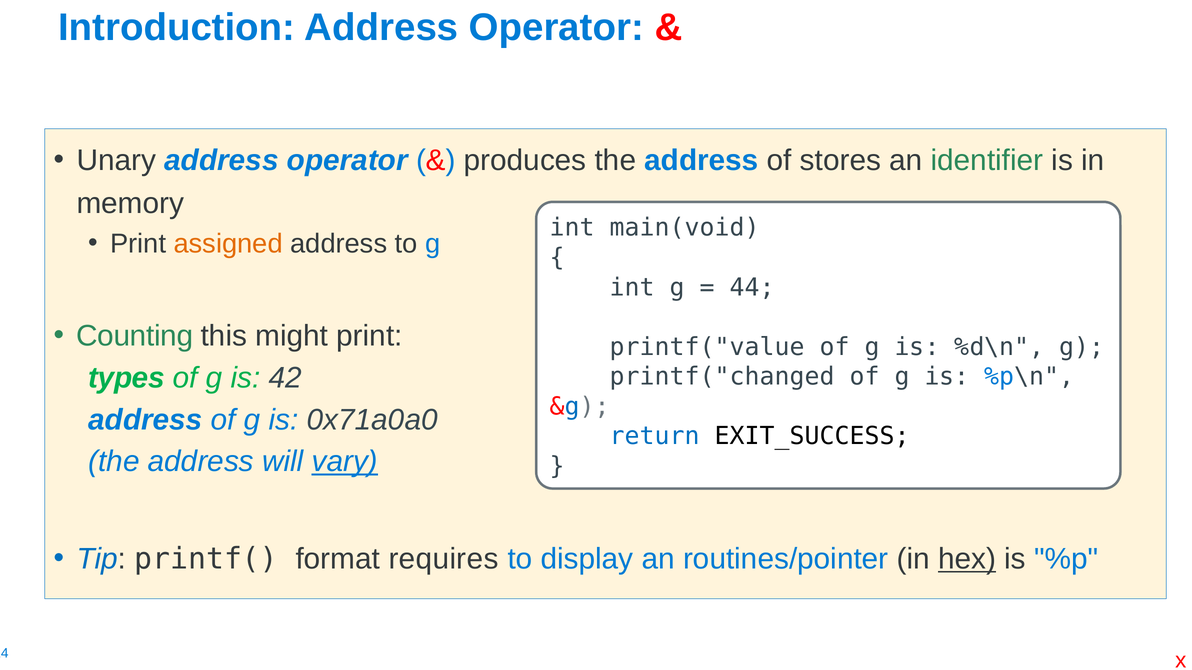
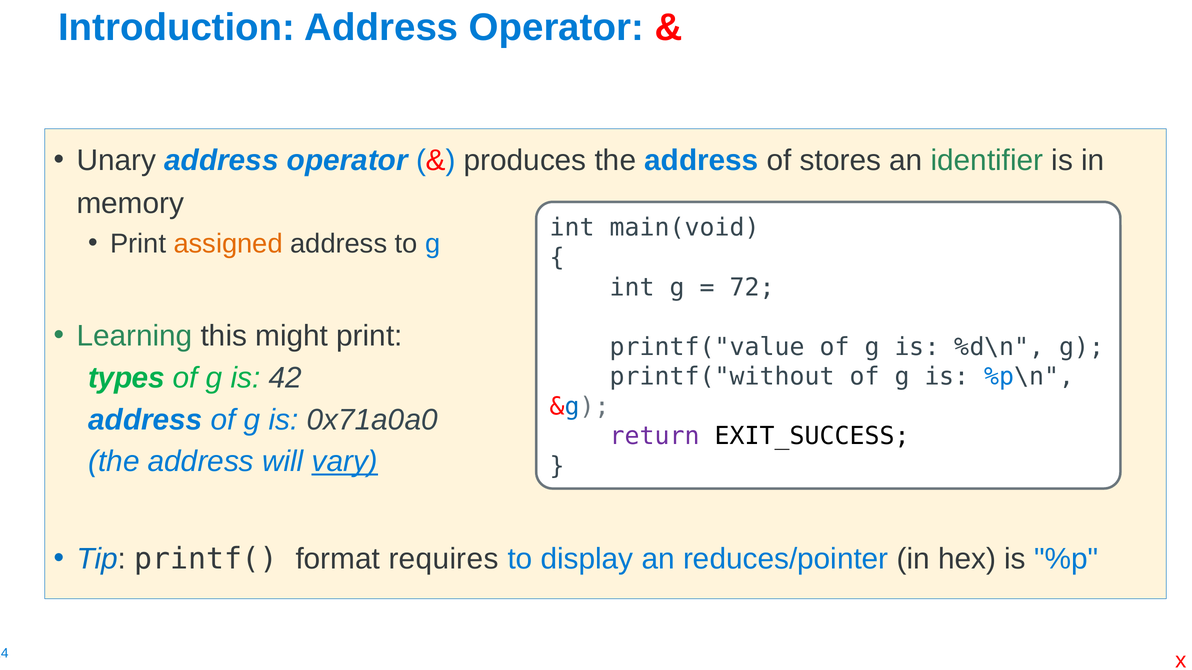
44: 44 -> 72 (752, 288)
Counting: Counting -> Learning (135, 336)
printf("changed: printf("changed -> printf("without (722, 377)
return colour: blue -> purple (655, 437)
routines/pointer: routines/pointer -> reduces/pointer (786, 559)
hex underline: present -> none (967, 559)
